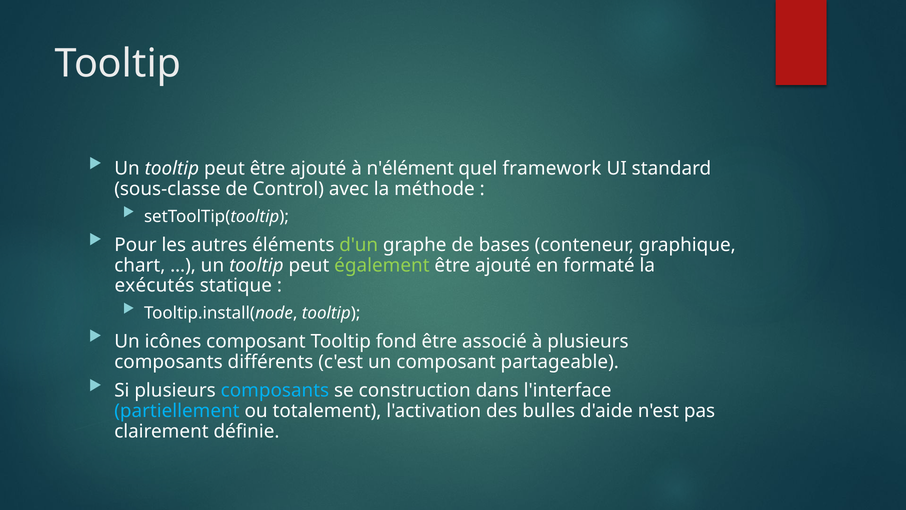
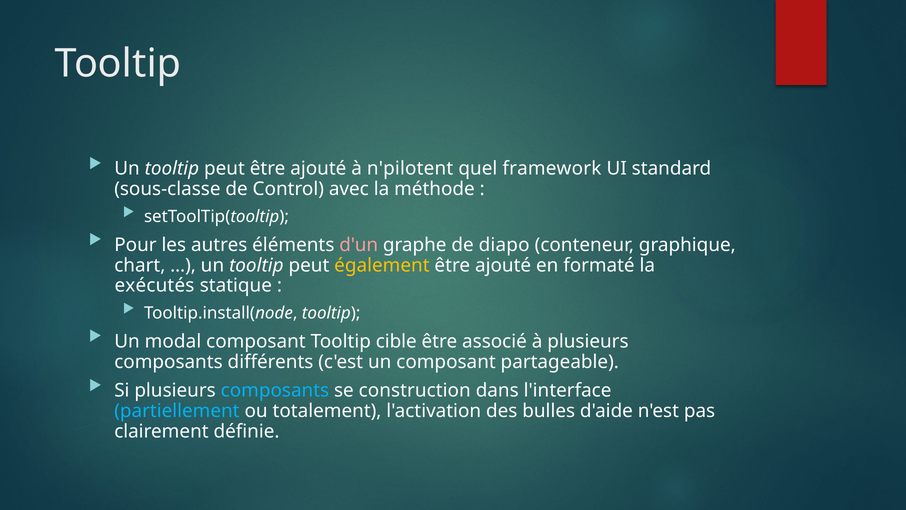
n'élément: n'élément -> n'pilotent (410, 169)
d'un colour: light green -> pink (359, 245)
bases: bases -> diapo (504, 245)
également colour: light green -> yellow (382, 265)
icônes: icônes -> modal (173, 341)
fond: fond -> cible (396, 341)
